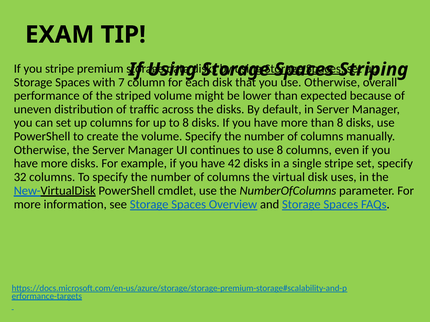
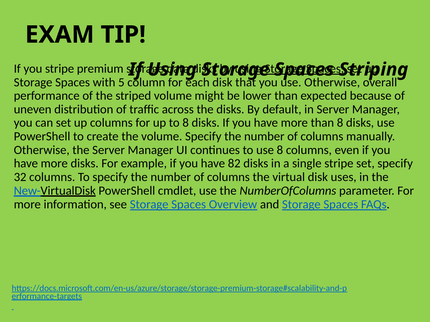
7: 7 -> 5 (121, 82)
42: 42 -> 82 (234, 164)
